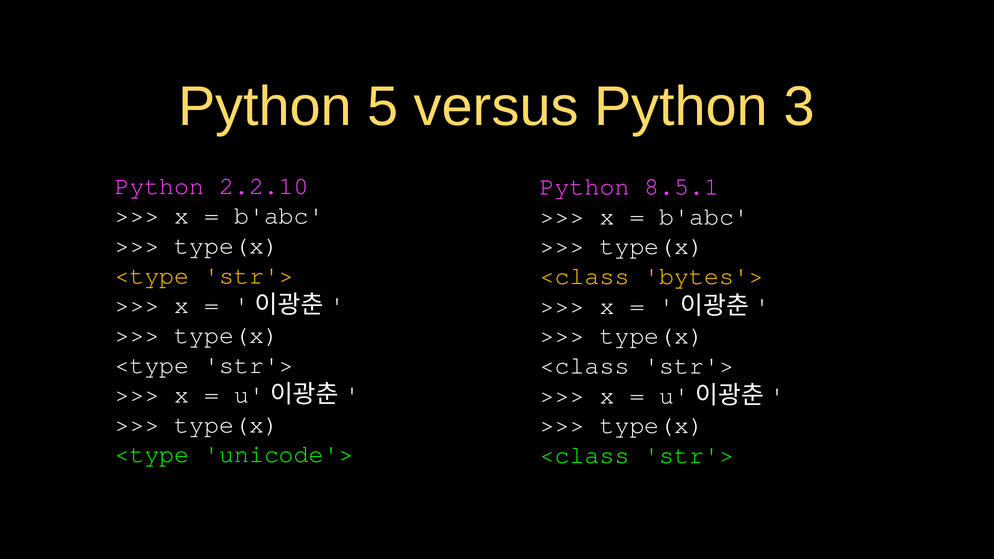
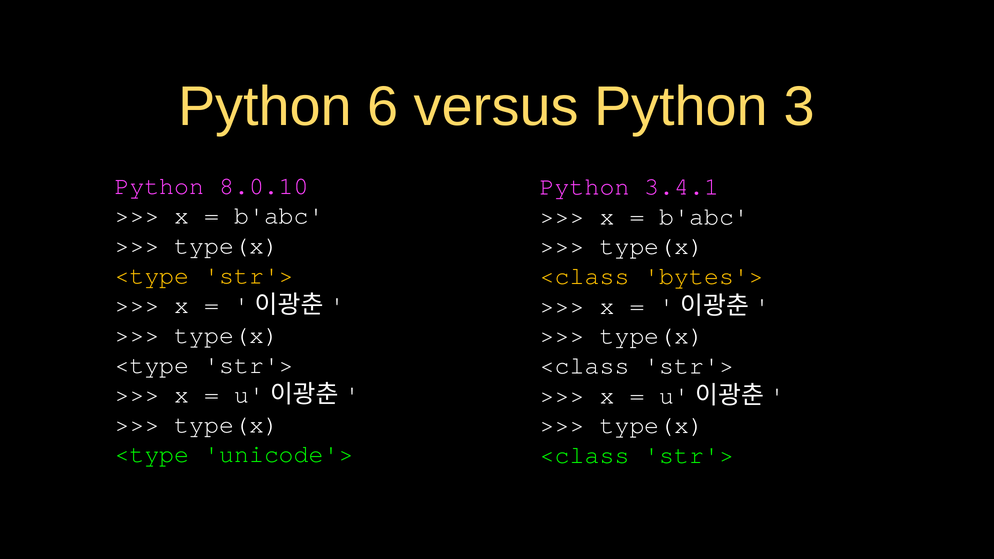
5: 5 -> 6 (383, 107)
2.2.10: 2.2.10 -> 8.0.10 (264, 186)
8.5.1: 8.5.1 -> 3.4.1 (682, 187)
